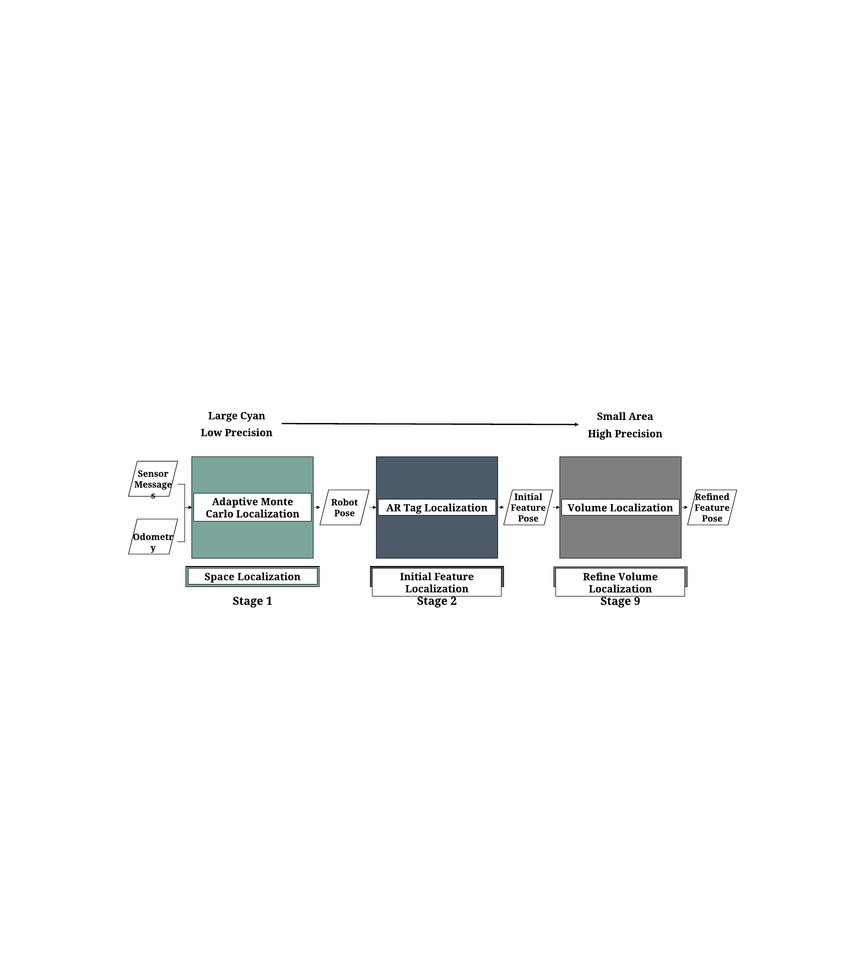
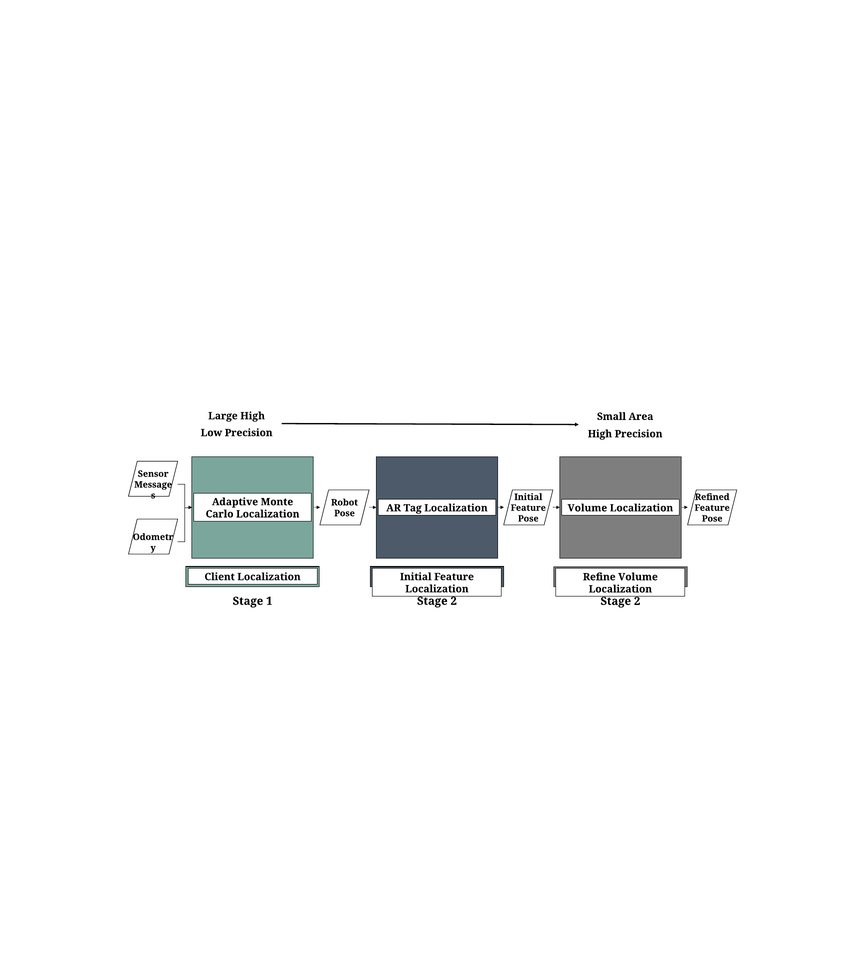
Large Cyan: Cyan -> High (253, 416)
Space: Space -> Client (220, 577)
9: 9 -> 2 (637, 601)
